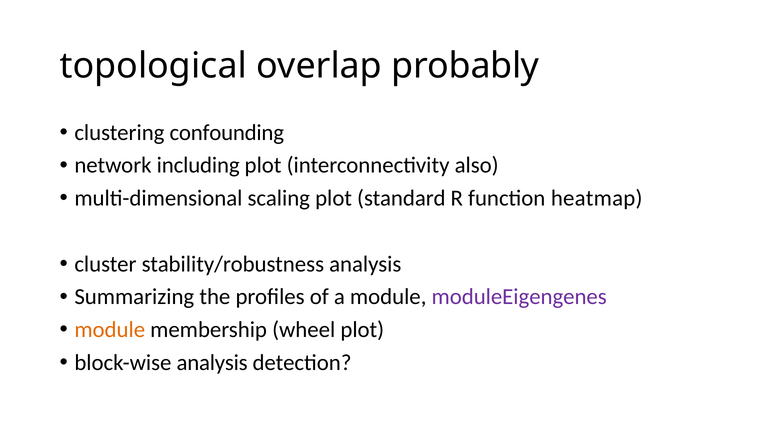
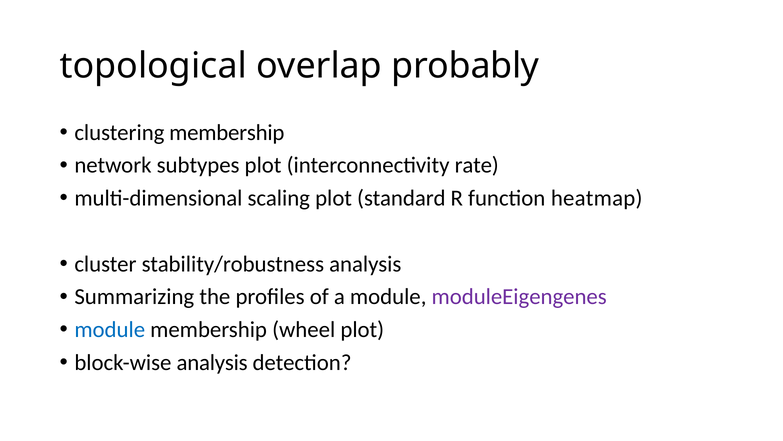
clustering confounding: confounding -> membership (227, 132)
including: including -> subtypes (198, 165)
also: also -> rate (477, 165)
module colour: orange -> blue (110, 329)
